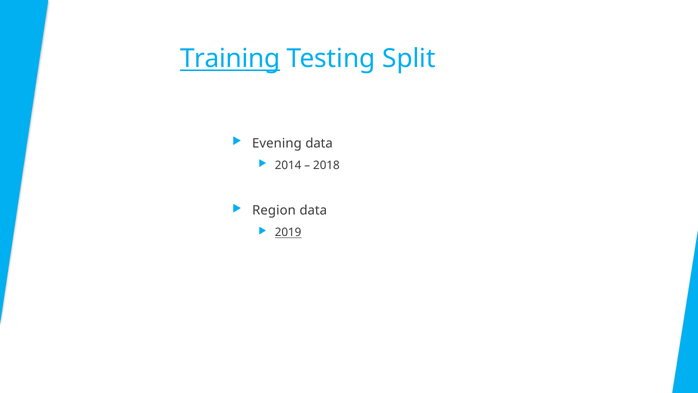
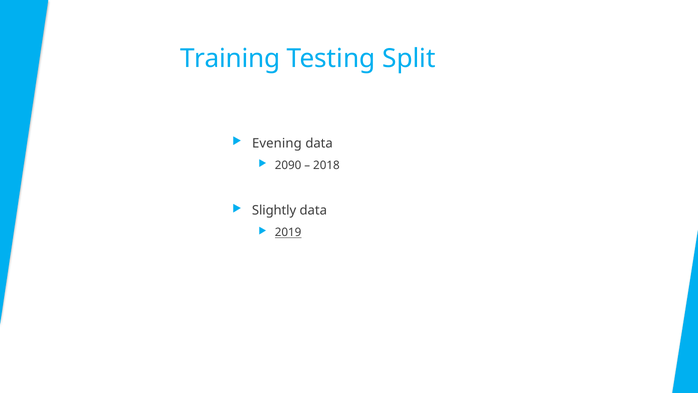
Training underline: present -> none (230, 59)
2014: 2014 -> 2090 (288, 165)
Region: Region -> Slightly (274, 210)
